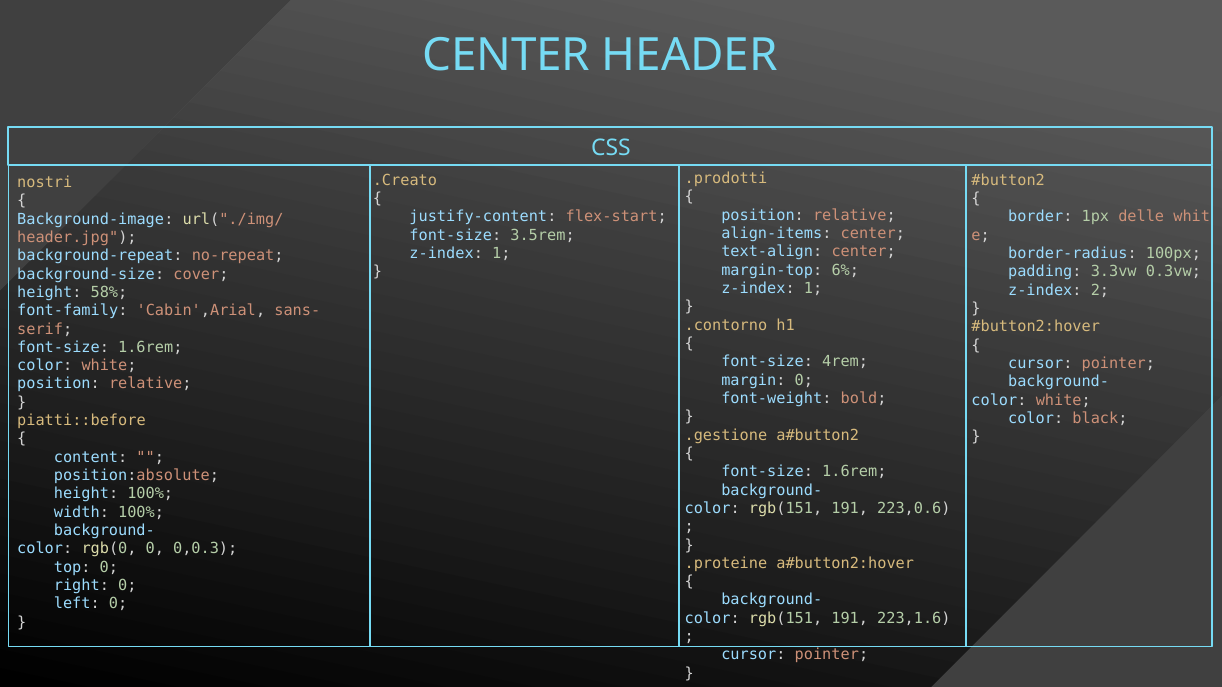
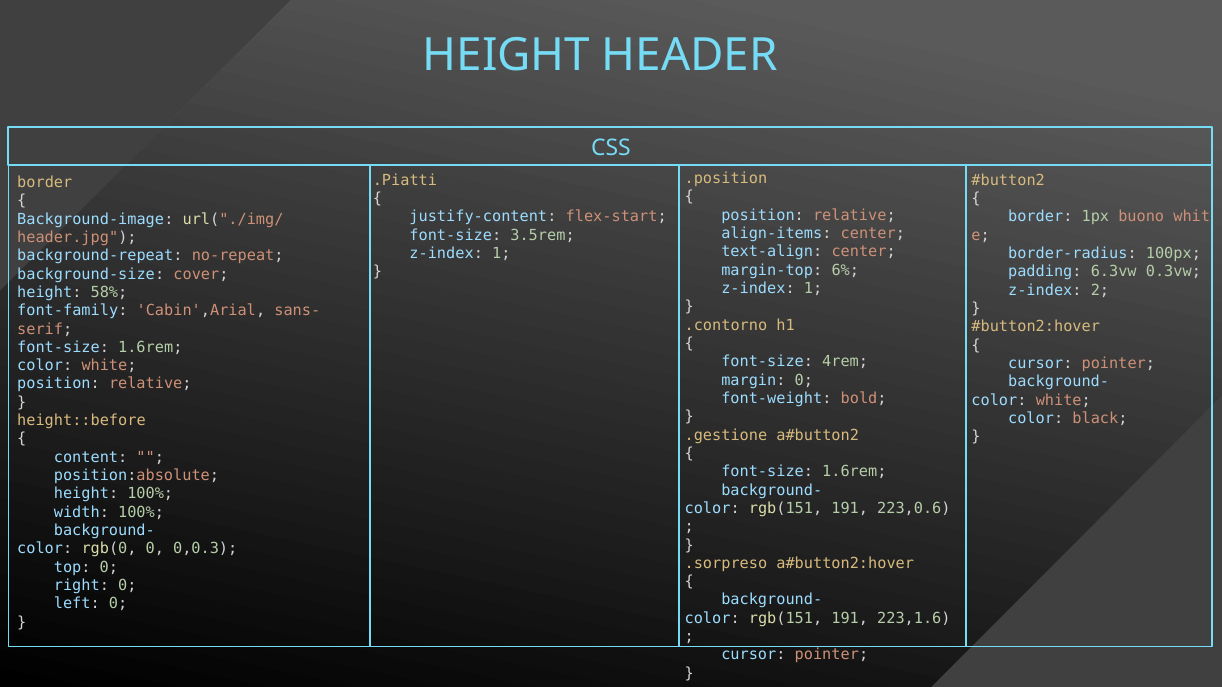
CENTER: CENTER -> HEIGHT (506, 56)
.prodotti: .prodotti -> .position (726, 179)
.Creato: .Creato -> .Piatti (405, 180)
nostri: nostri -> border (45, 183)
delle: delle -> buono (1141, 217)
3.3vw: 3.3vw -> 6.3vw (1114, 272)
piatti::before: piatti::before -> height::before (81, 421)
.proteine: .proteine -> .sorpreso (726, 564)
